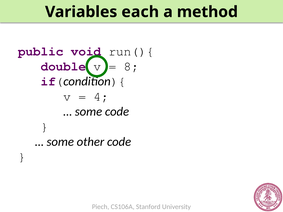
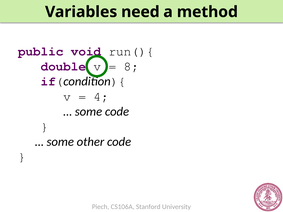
each: each -> need (140, 12)
